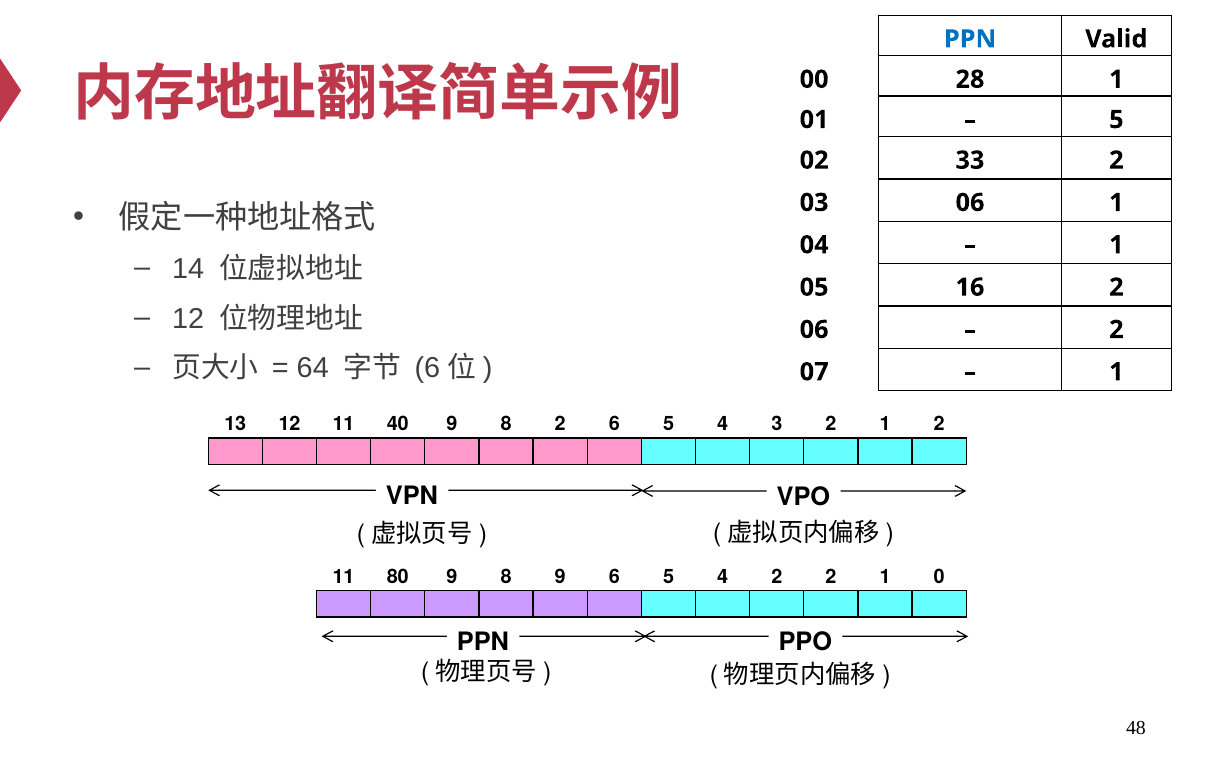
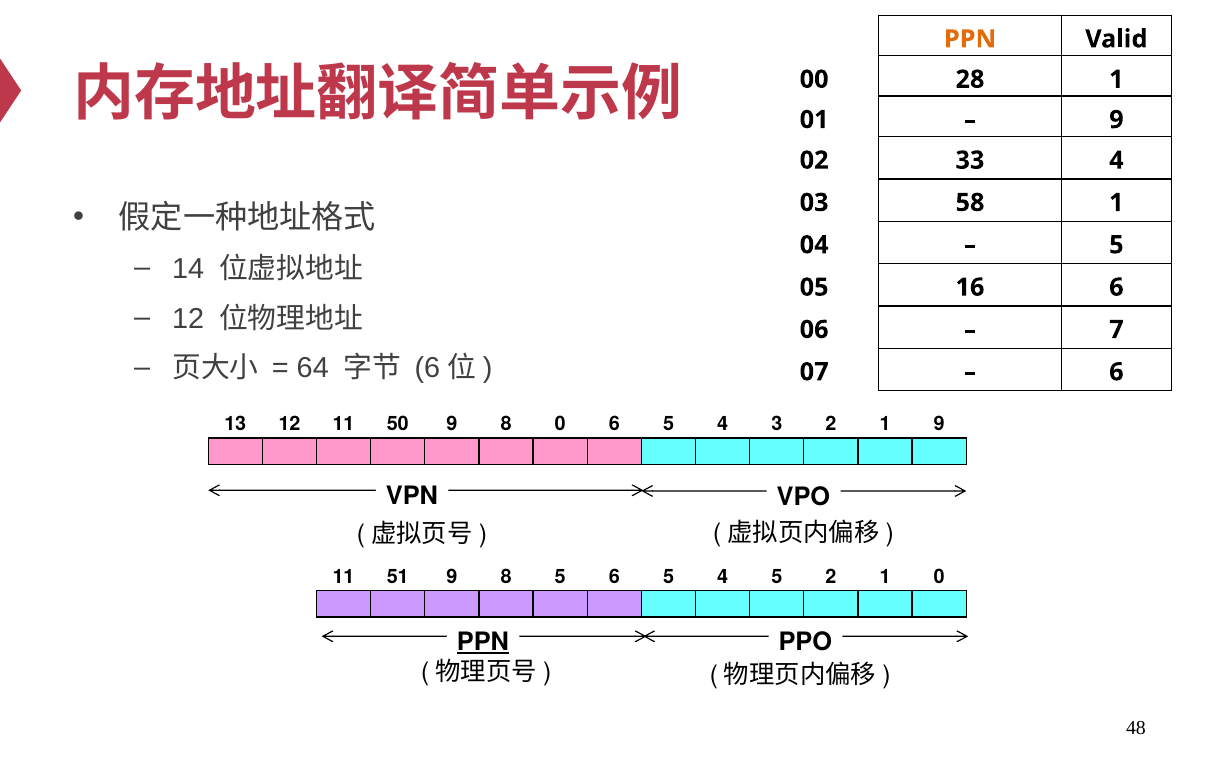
PPN colour: blue -> orange (970, 39)
5: 5 -> 9 (1116, 120)
33 2: 2 -> 4 (1116, 160)
03 06: 06 -> 58 (970, 203)
1: 1 -> 5 (1116, 245)
16 2: 2 -> 6 (1116, 287)
2: 2 -> 7 (1116, 330)
1: 1 -> 6 (1116, 372)
40: 40 -> 50 (398, 424)
8 2: 2 -> 0 (560, 424)
1 2: 2 -> 9 (939, 424)
80: 80 -> 51 (398, 577)
8 9: 9 -> 5 (560, 577)
4 2: 2 -> 5 (777, 577)
PPN underline: none -> present (483, 642)
